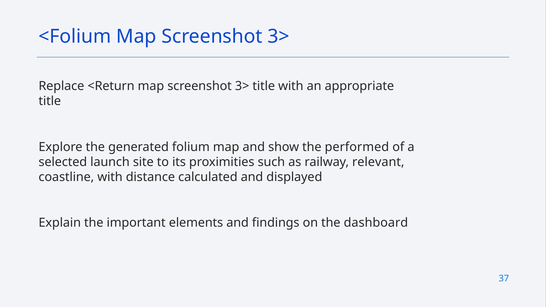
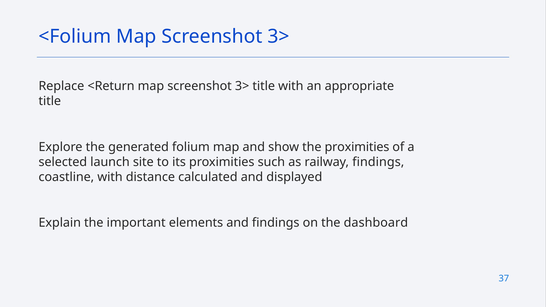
the performed: performed -> proximities (357, 147)
railway relevant: relevant -> findings (378, 162)
